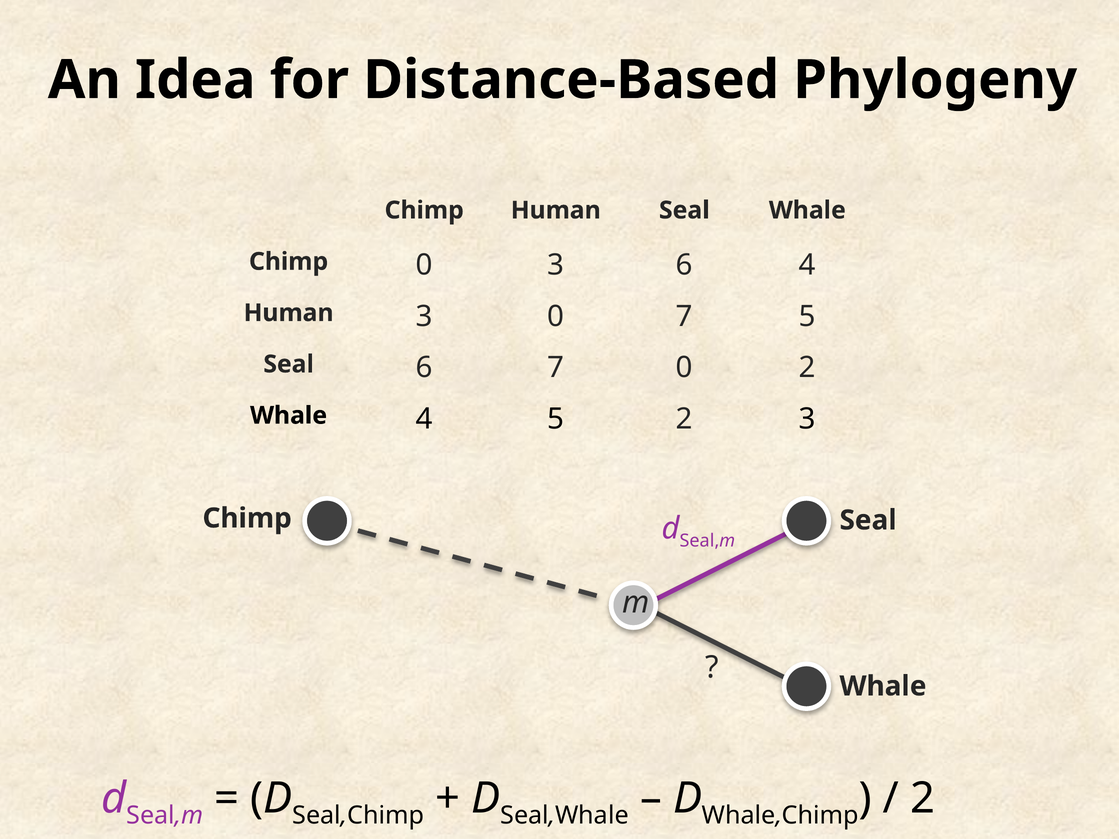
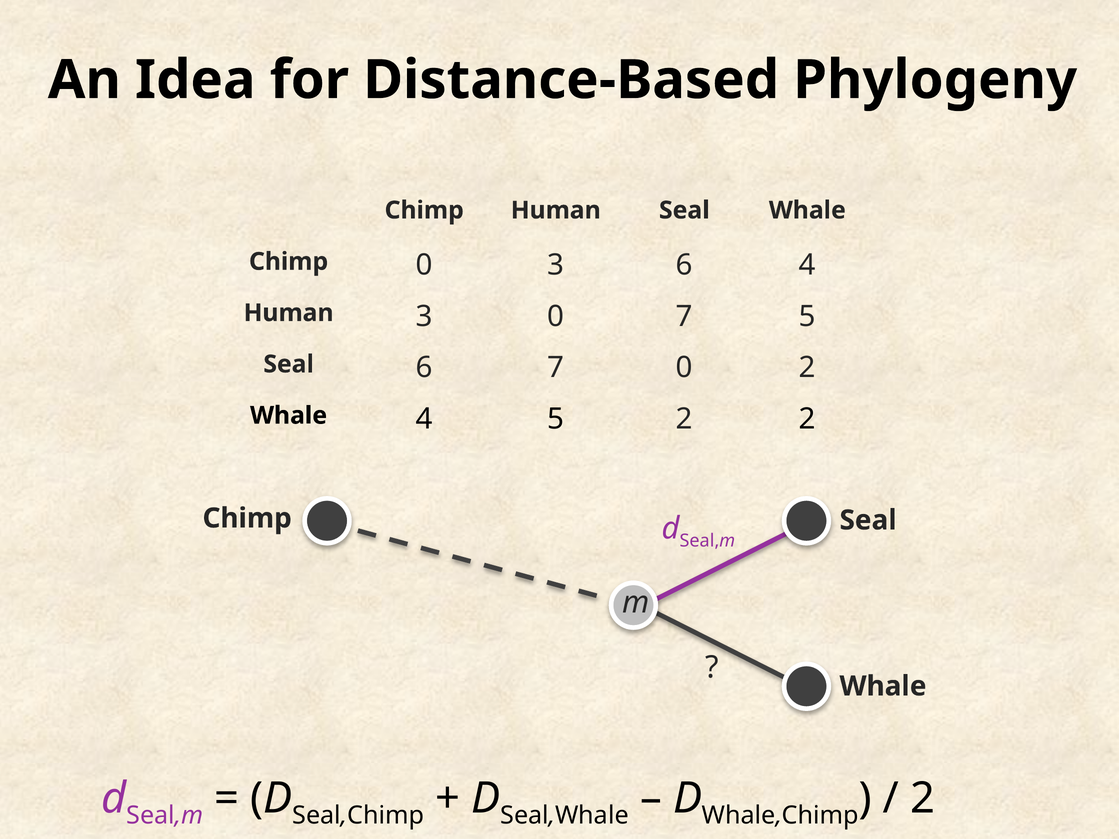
2 3: 3 -> 2 (807, 419)
